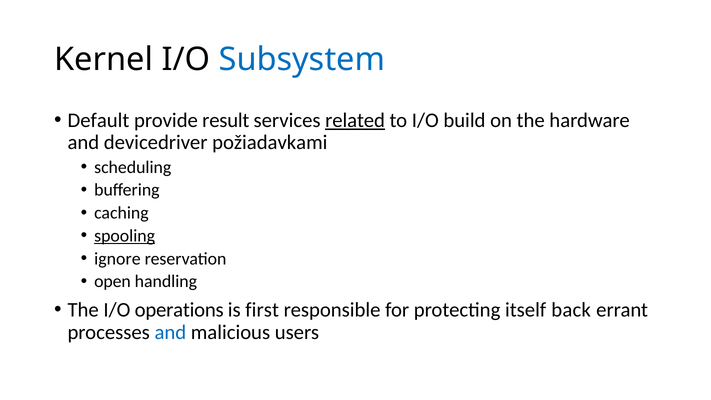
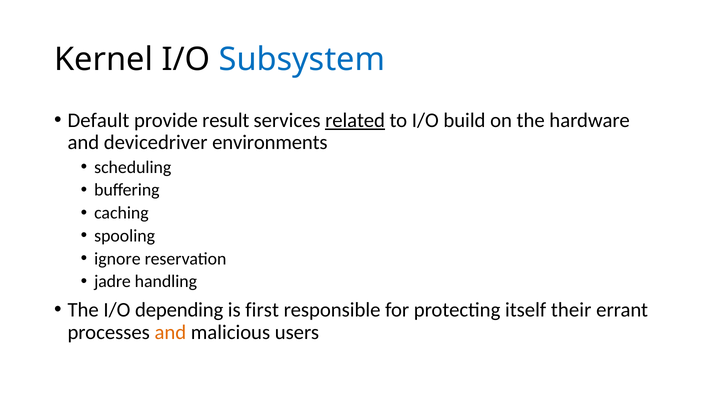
požiadavkami: požiadavkami -> environments (270, 143)
spooling underline: present -> none (125, 236)
open: open -> jadre (113, 282)
operations: operations -> depending (179, 310)
back: back -> their (571, 310)
and colour: blue -> orange (170, 332)
